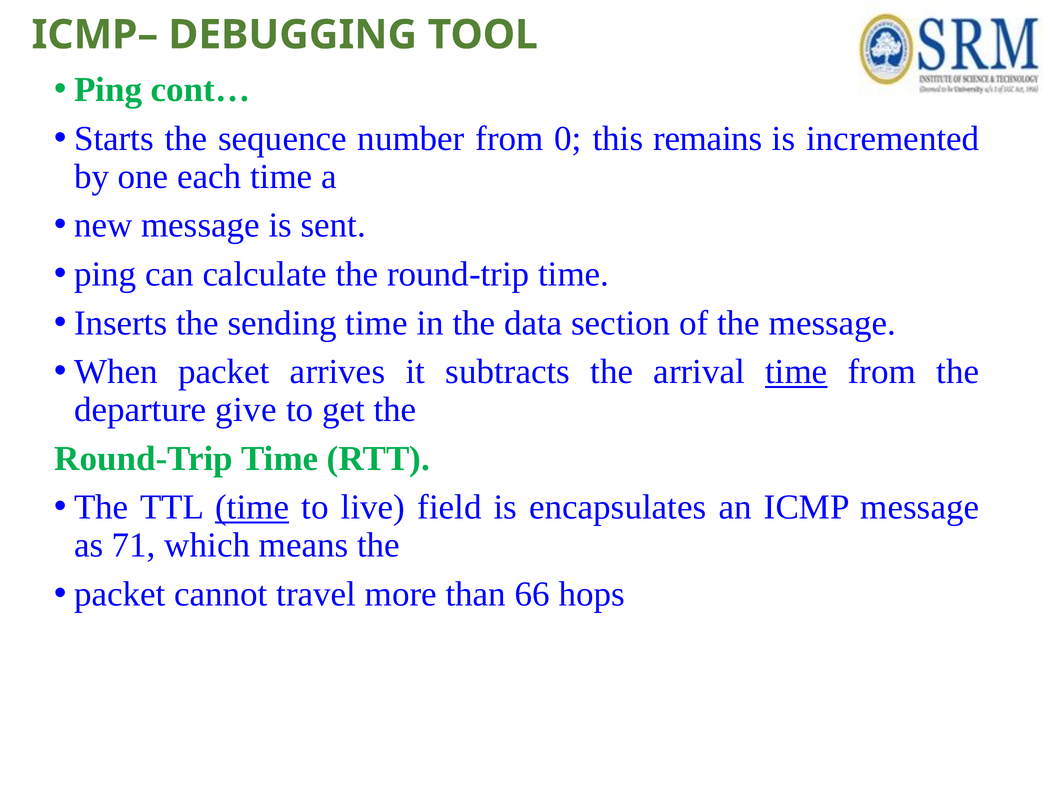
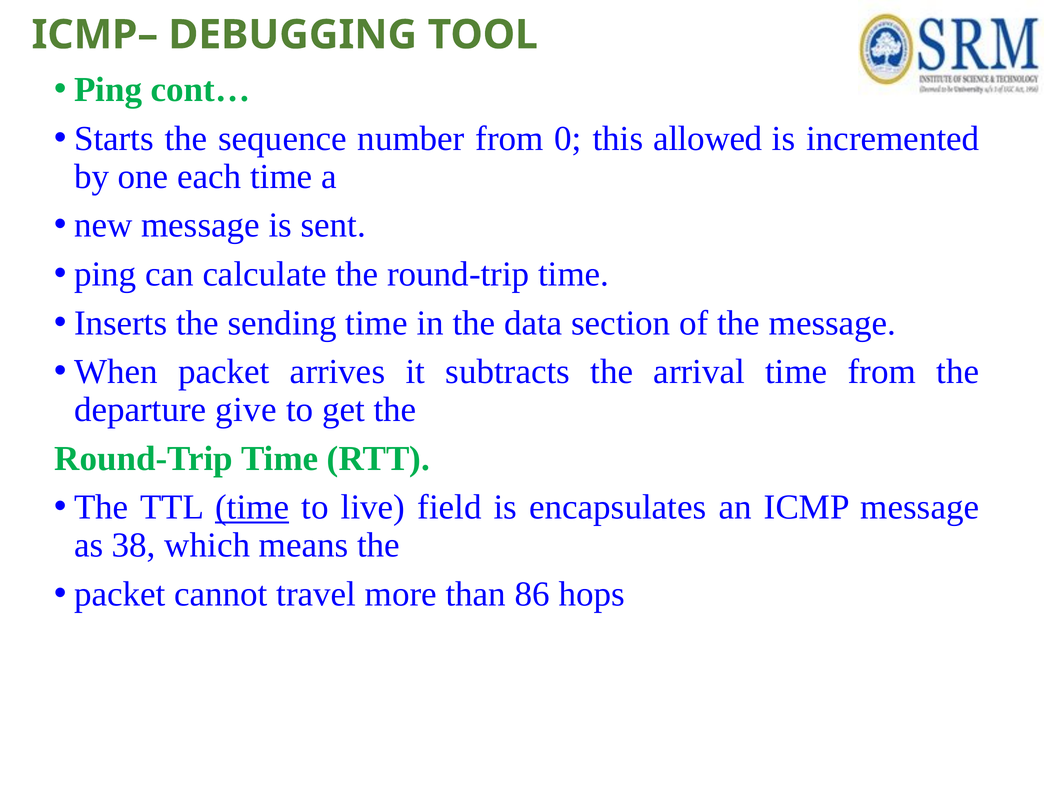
remains: remains -> allowed (708, 139)
time underline: present -> none (796, 372)
71: 71 -> 38 (134, 545)
66: 66 -> 86 (532, 594)
